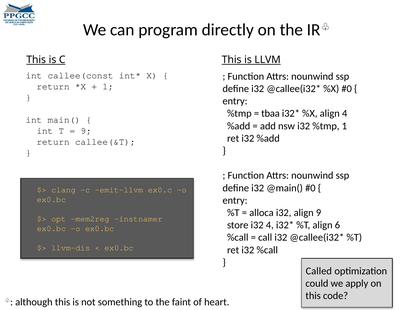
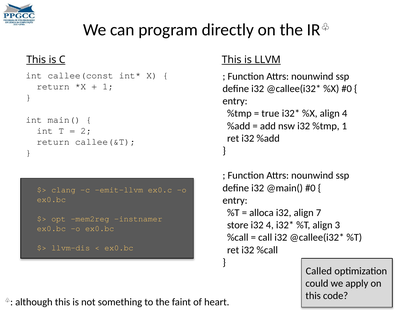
tbaa: tbaa -> true (270, 113)
9: 9 -> 2 (86, 131)
align 9: 9 -> 7 (319, 213)
6: 6 -> 3 (337, 225)
